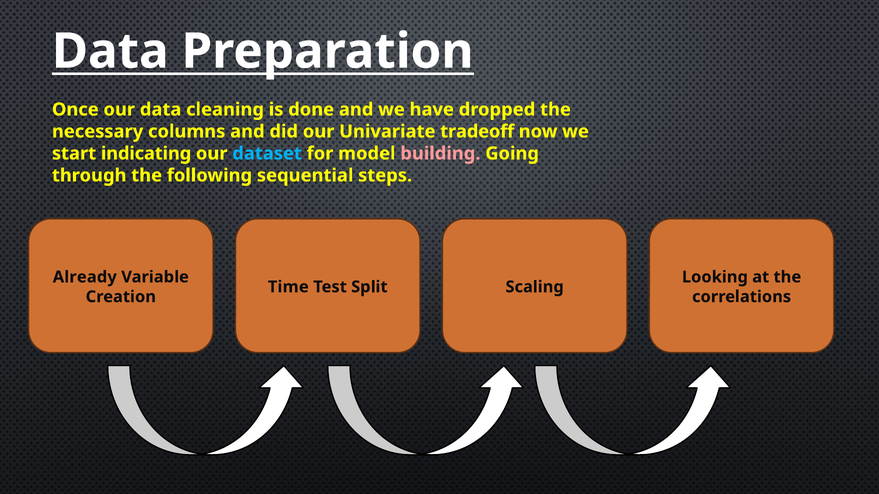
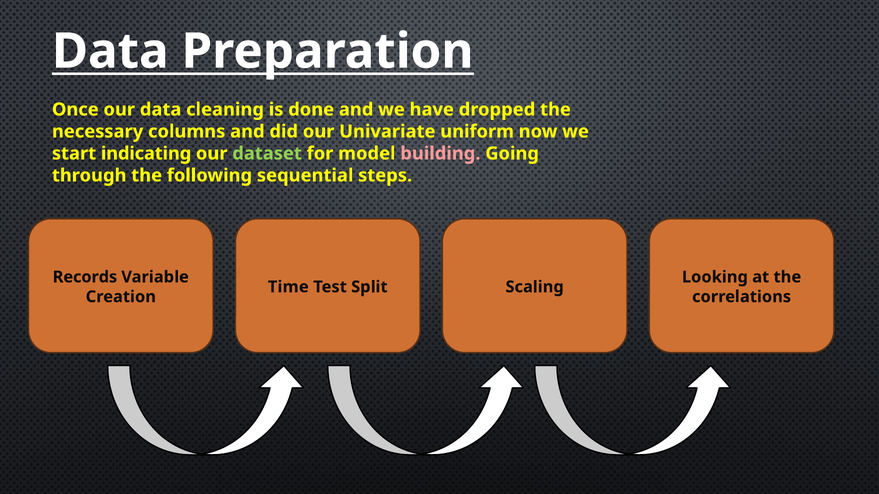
tradeoff: tradeoff -> uniform (477, 132)
dataset colour: light blue -> light green (267, 154)
Already: Already -> Records (85, 277)
